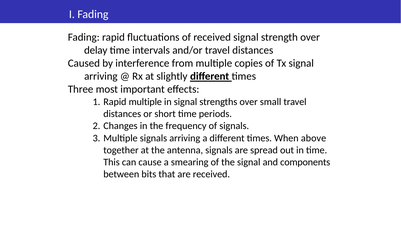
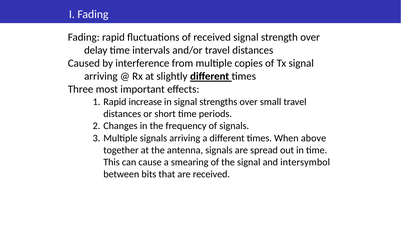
Rapid multiple: multiple -> increase (145, 102)
components: components -> intersymbol (305, 162)
